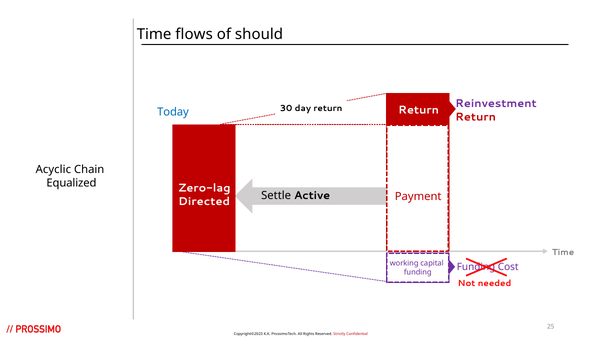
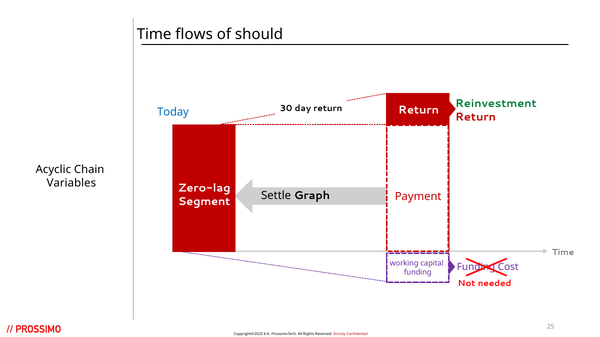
Reinvestment colour: purple -> green (496, 104)
Equalized: Equalized -> Variables (71, 183)
Active: Active -> Graph (312, 196)
Directed: Directed -> Segment (204, 202)
